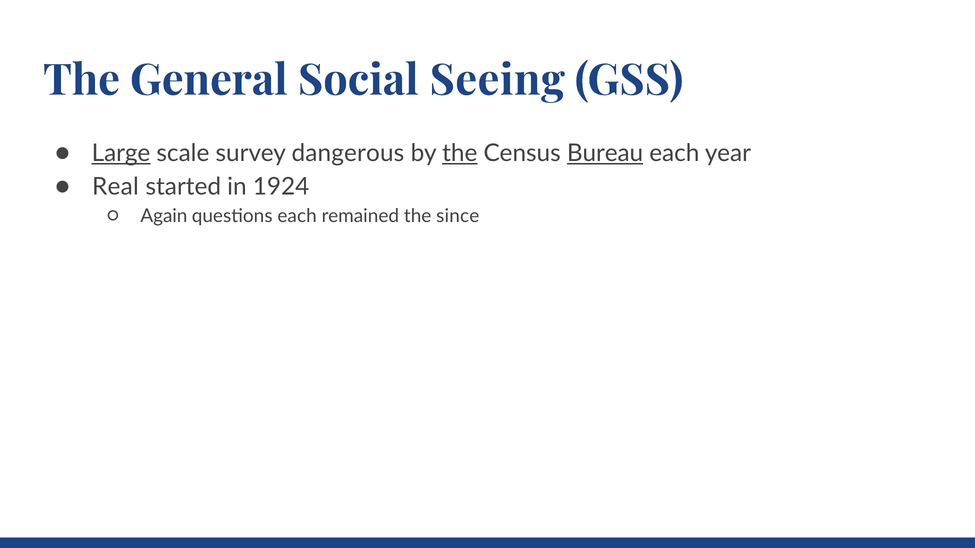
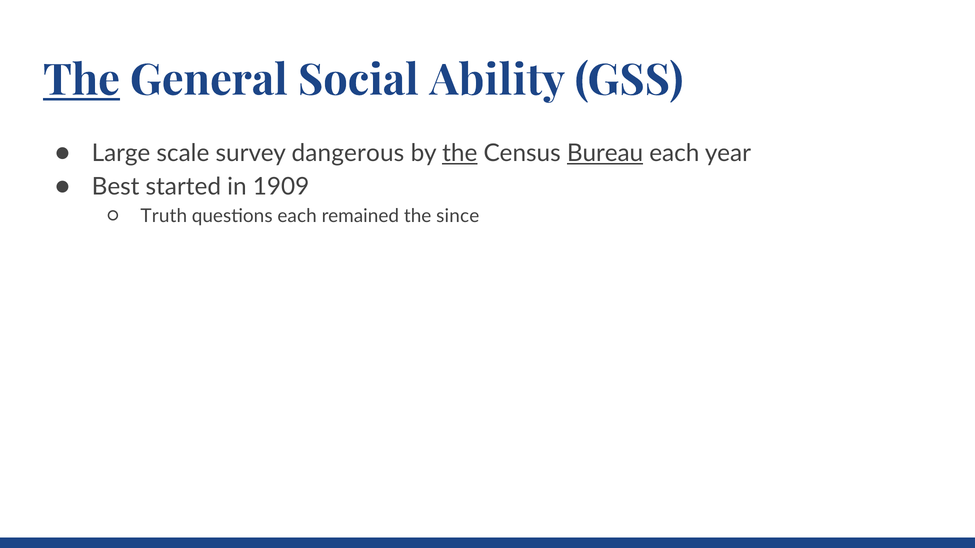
The underline: none -> present (81, 81)
Seeing: Seeing -> Ability (497, 81)
Large underline: present -> none (121, 153)
Real: Real -> Best (116, 187)
1924: 1924 -> 1909 (281, 187)
Again: Again -> Truth (164, 216)
